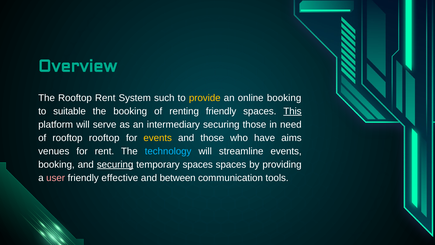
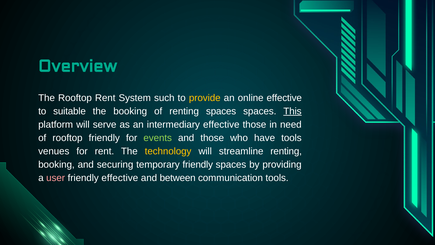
online booking: booking -> effective (284, 98)
renting friendly: friendly -> spaces (221, 111)
intermediary securing: securing -> effective (221, 124)
rooftop rooftop: rooftop -> friendly (104, 138)
events colour: yellow -> light green (158, 138)
have aims: aims -> tools (291, 138)
technology colour: light blue -> yellow (168, 151)
streamline events: events -> renting (286, 151)
securing underline: present -> none (115, 164)
temporary spaces: spaces -> friendly (198, 164)
